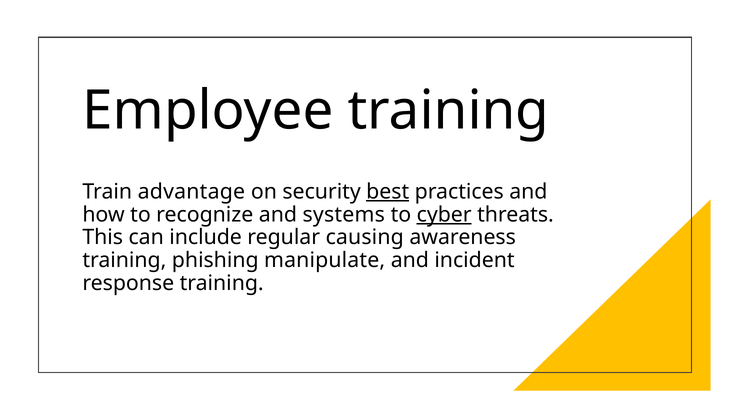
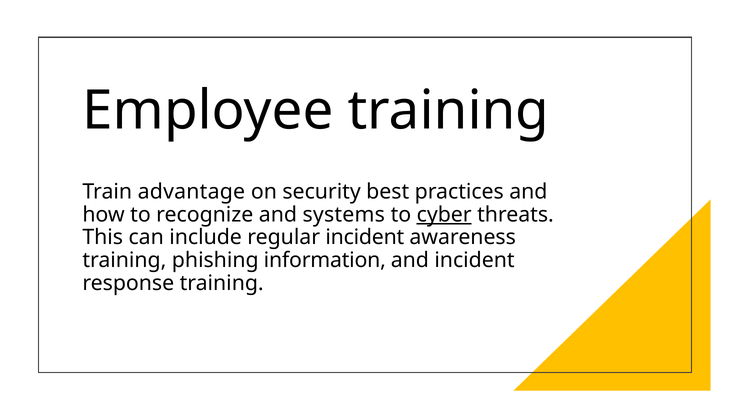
best underline: present -> none (388, 192)
regular causing: causing -> incident (365, 238)
manipulate: manipulate -> information (325, 261)
